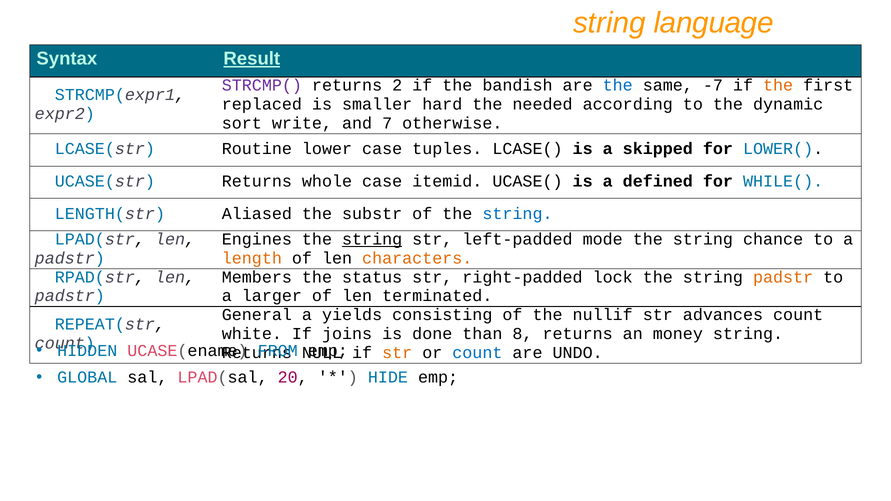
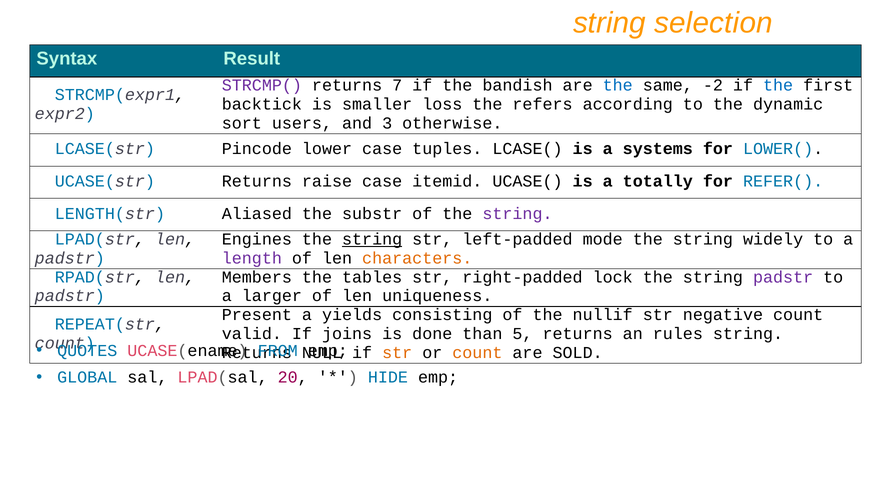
language: language -> selection (713, 23)
Result underline: present -> none (252, 59)
2: 2 -> 7 (397, 85)
-7: -7 -> -2 (713, 85)
the colour: orange -> blue (778, 85)
replaced: replaced -> backtick (262, 104)
hard: hard -> loss (442, 104)
needed: needed -> refers (543, 104)
write: write -> users (302, 123)
7: 7 -> 3 (387, 123)
Routine: Routine -> Pincode (257, 149)
skipped: skipped -> systems (658, 149)
whole: whole -> raise (327, 181)
defined: defined -> totally (658, 181)
WHILE(: WHILE( -> REFER( (783, 181)
string colour: blue -> purple (517, 214)
chance: chance -> widely (773, 239)
length colour: orange -> purple (252, 258)
status: status -> tables (372, 277)
padstr colour: orange -> purple (783, 277)
terminated: terminated -> uniqueness (437, 296)
General: General -> Present (257, 315)
advances: advances -> negative (723, 315)
white: white -> valid (252, 334)
8: 8 -> 5 (522, 334)
money: money -> rules (678, 334)
HIDDEN: HIDDEN -> QUOTES (87, 351)
count colour: blue -> orange (477, 353)
UNDO: UNDO -> SOLD (578, 353)
